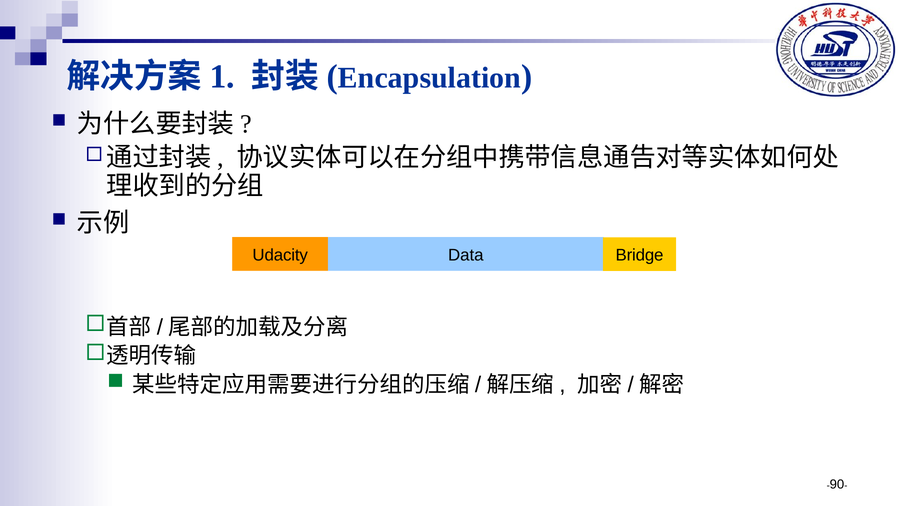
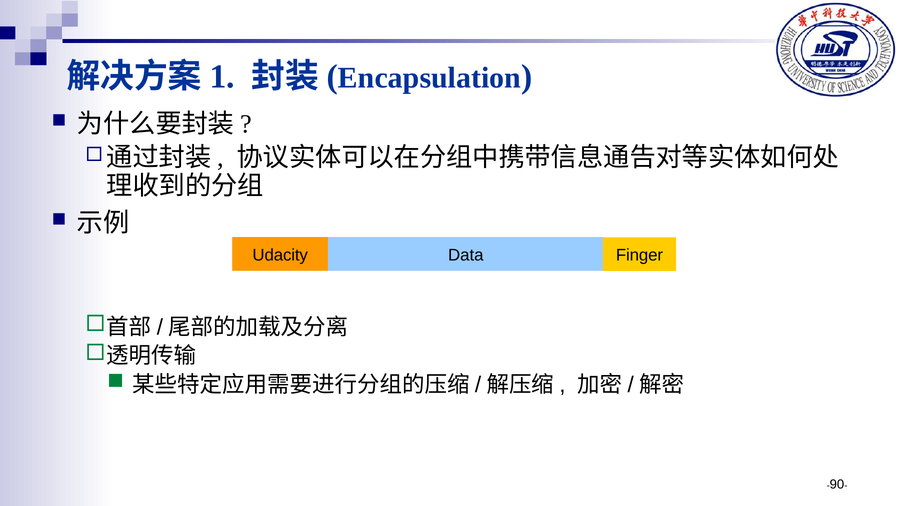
Bridge: Bridge -> Finger (640, 255)
